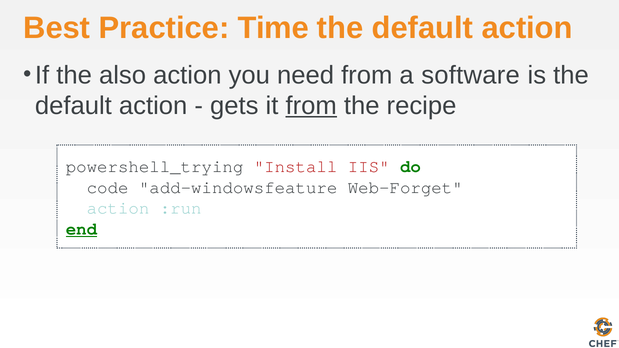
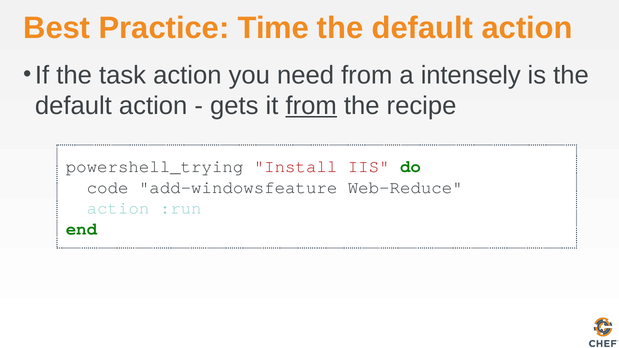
also: also -> task (123, 75)
software: software -> intensely (471, 75)
Web-Forget: Web-Forget -> Web-Reduce (405, 187)
end underline: present -> none (81, 229)
